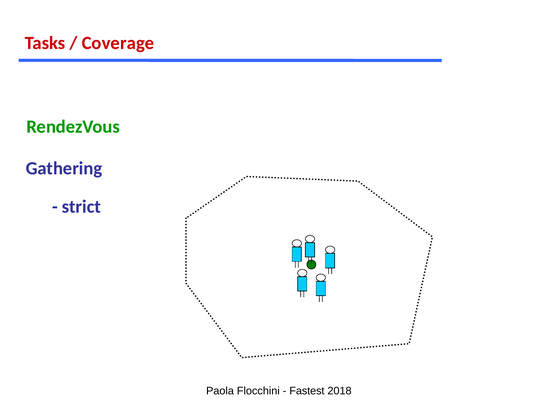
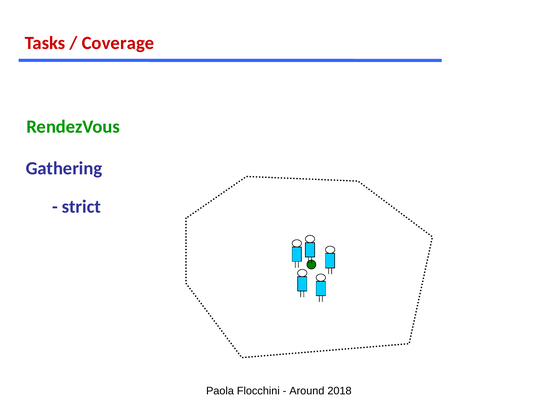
Fastest: Fastest -> Around (307, 391)
